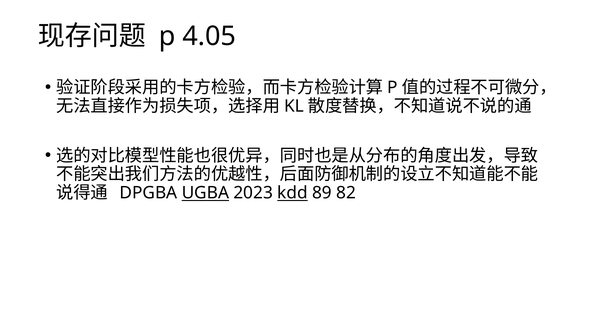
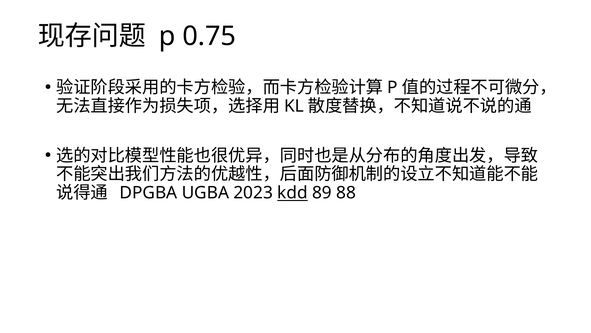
4.05: 4.05 -> 0.75 (209, 36)
UGBA underline: present -> none (205, 193)
82: 82 -> 88 (346, 193)
